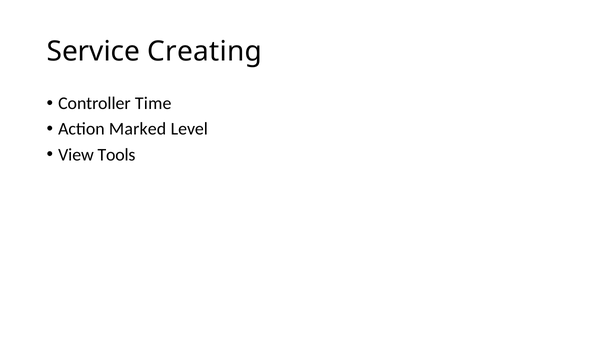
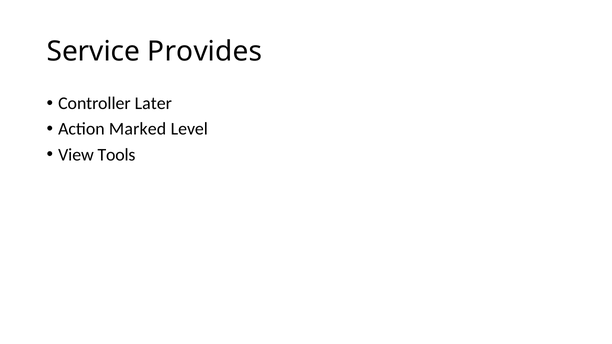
Creating: Creating -> Provides (205, 51)
Time: Time -> Later (153, 103)
